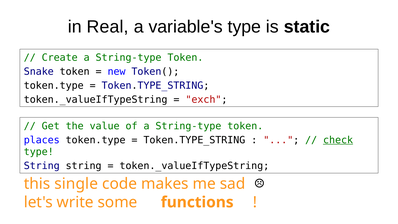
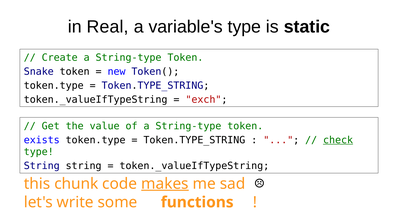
places: places -> exists (42, 140)
single: single -> chunk (76, 184)
makes underline: none -> present (165, 184)
